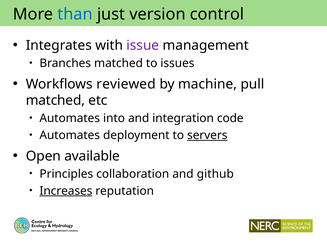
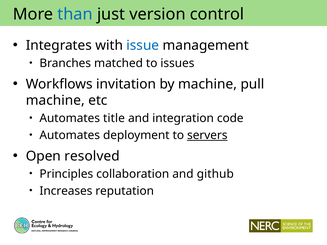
issue colour: purple -> blue (143, 45)
reviewed: reviewed -> invitation (126, 84)
matched: matched -> machine (55, 101)
into: into -> title (114, 118)
available: available -> resolved (92, 156)
Increases underline: present -> none (66, 191)
